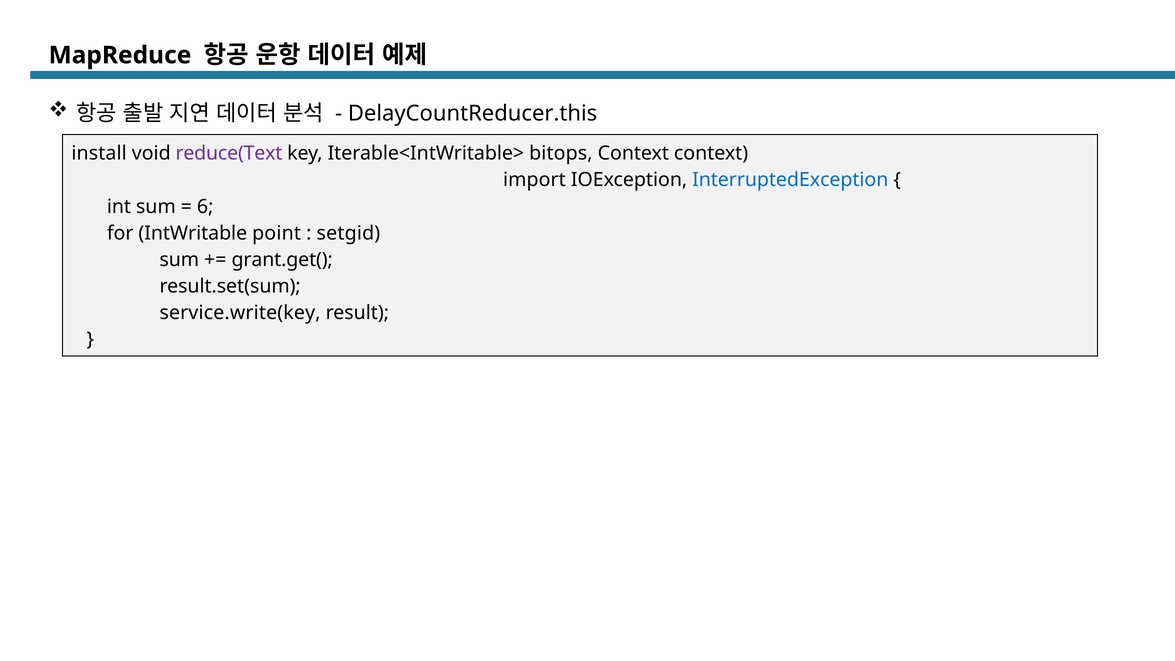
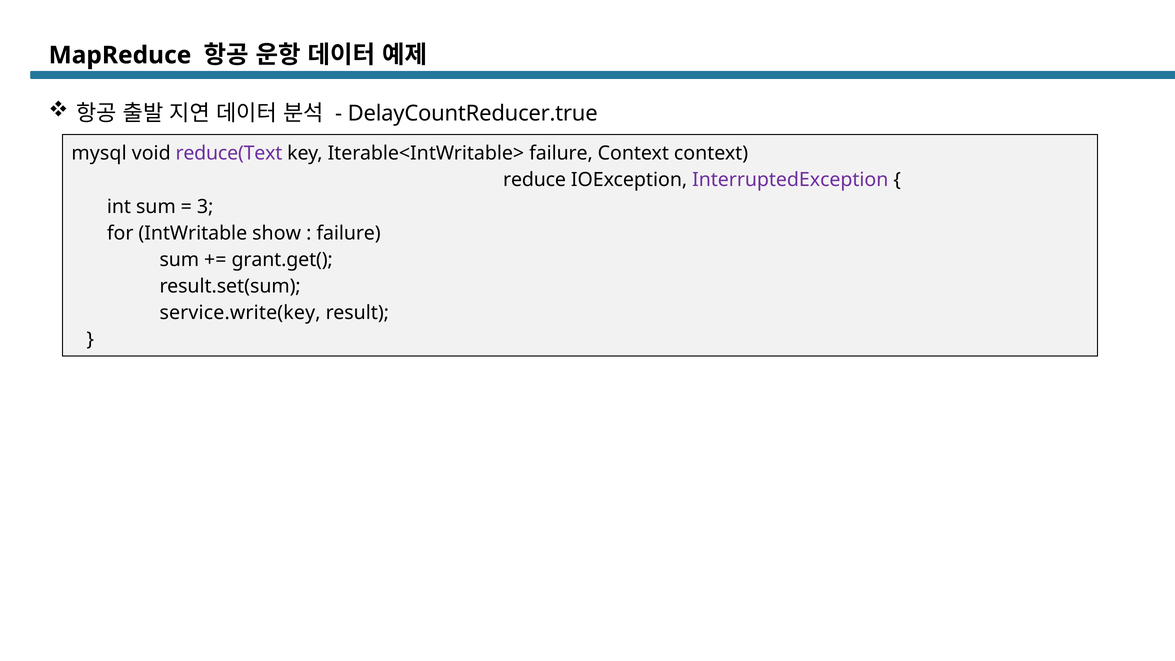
DelayCountReducer.this: DelayCountReducer.this -> DelayCountReducer.true (473, 113)
install: install -> mysql (99, 153)
Iterable<IntWritable> bitops: bitops -> failure (561, 153)
import: import -> reduce (535, 180)
InterruptedException colour: blue -> purple (790, 180)
6: 6 -> 3 (205, 207)
point: point -> show (277, 233)
setgid: setgid -> failure (349, 233)
